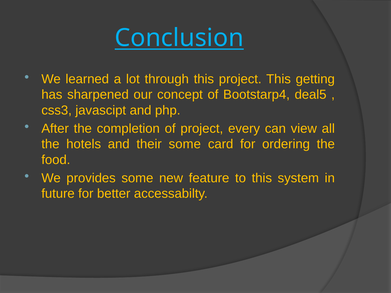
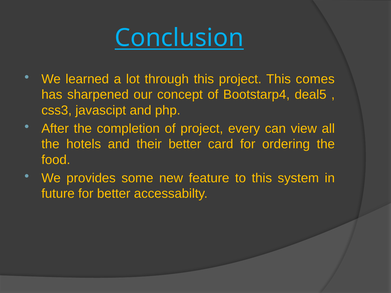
getting: getting -> comes (315, 79)
their some: some -> better (185, 144)
